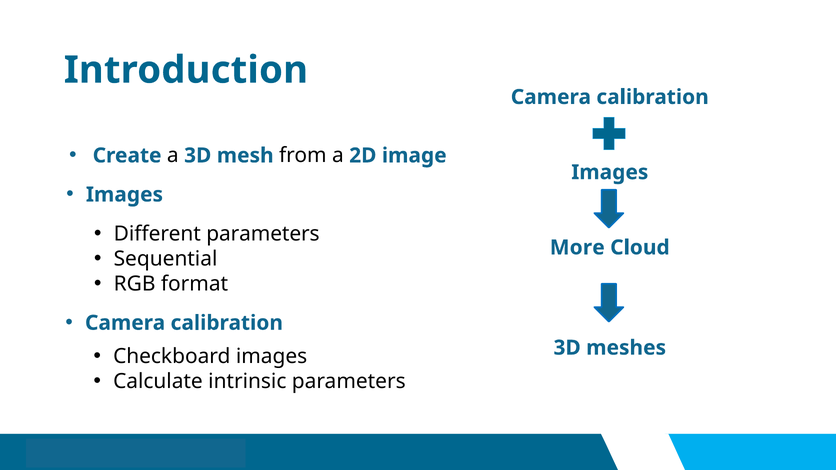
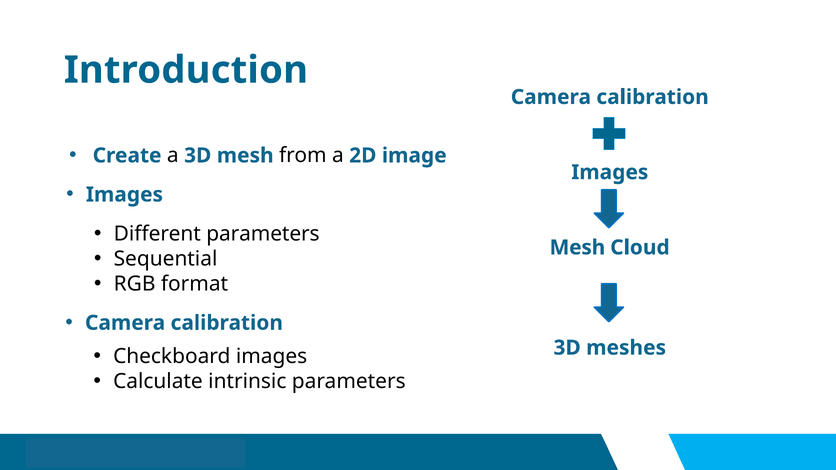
More: More -> Mesh (577, 248)
